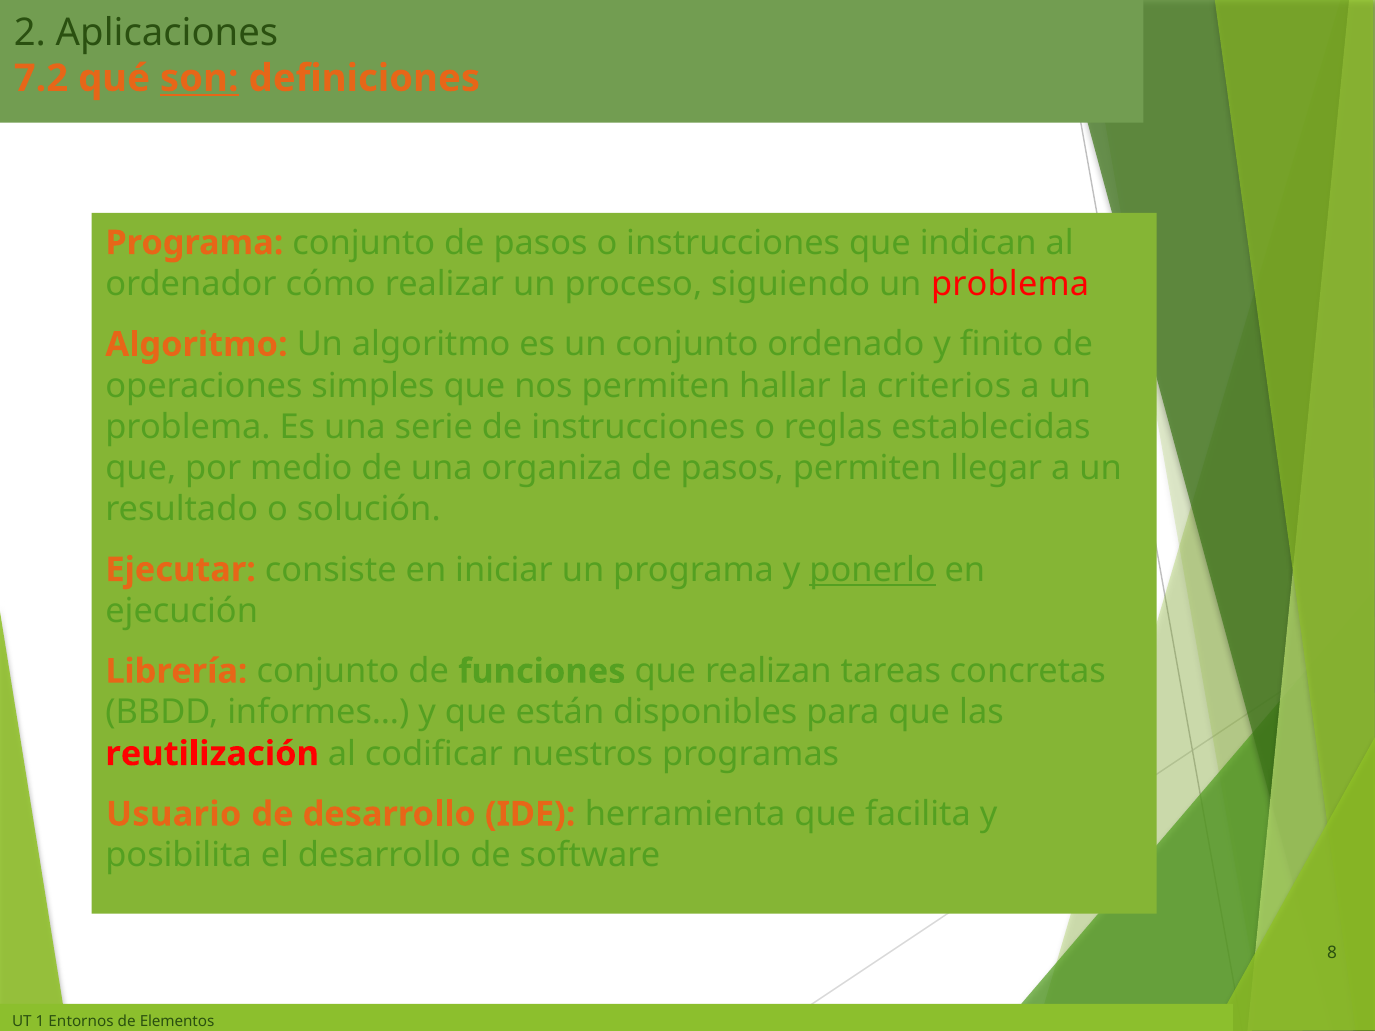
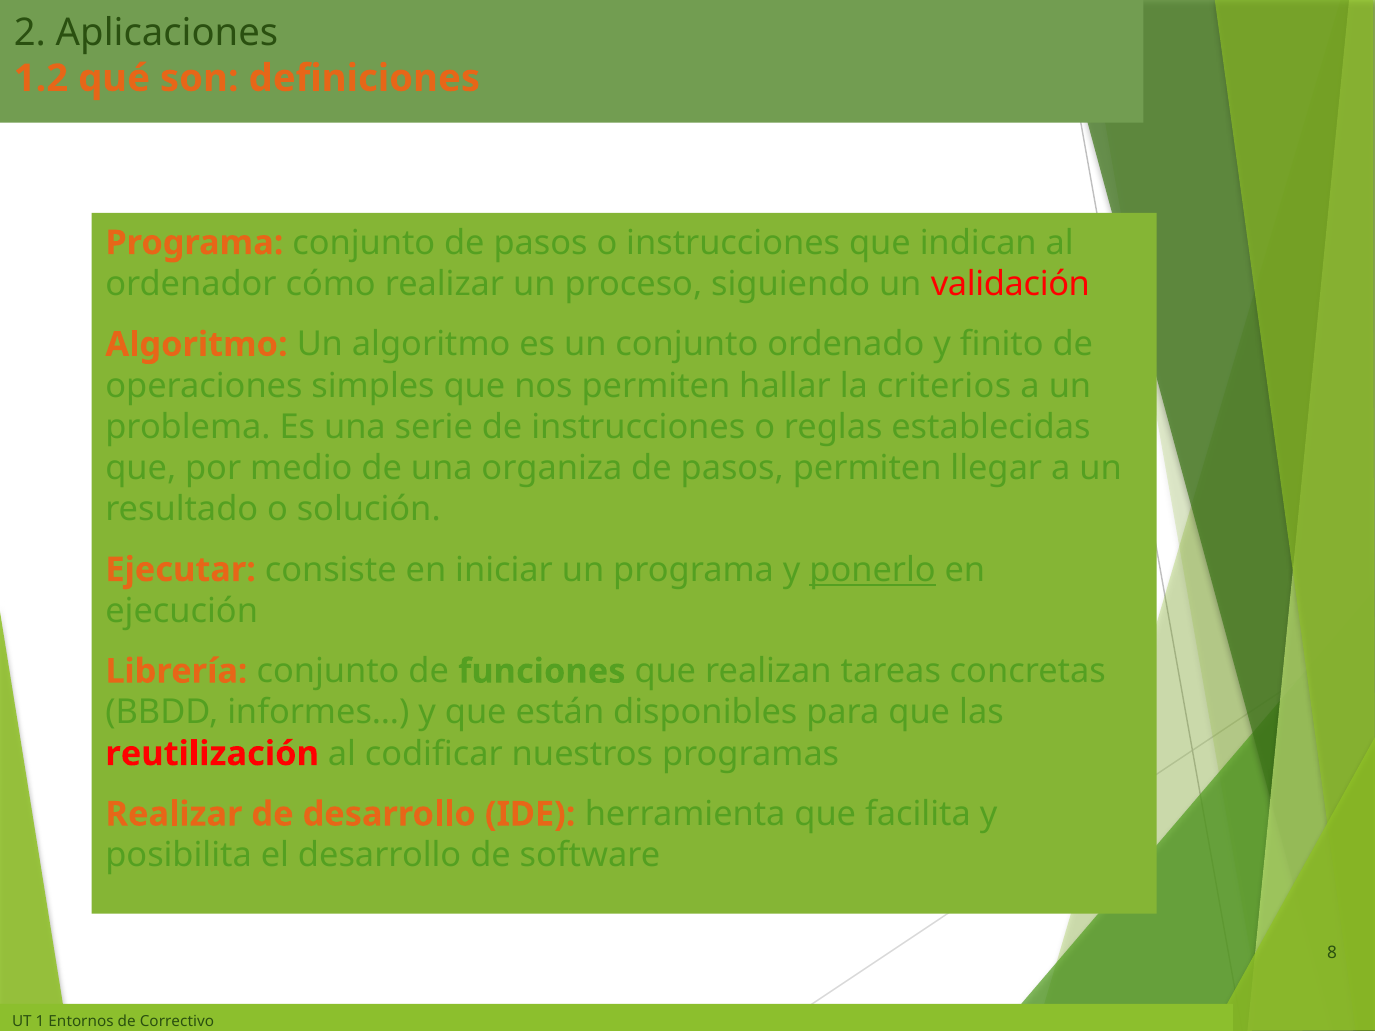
7.2: 7.2 -> 1.2 (41, 78)
son underline: present -> none (199, 78)
siguiendo un problema: problema -> validación (1010, 284)
Usuario: Usuario -> Realizar (174, 814)
Elementos: Elementos -> Correctivo (177, 1021)
